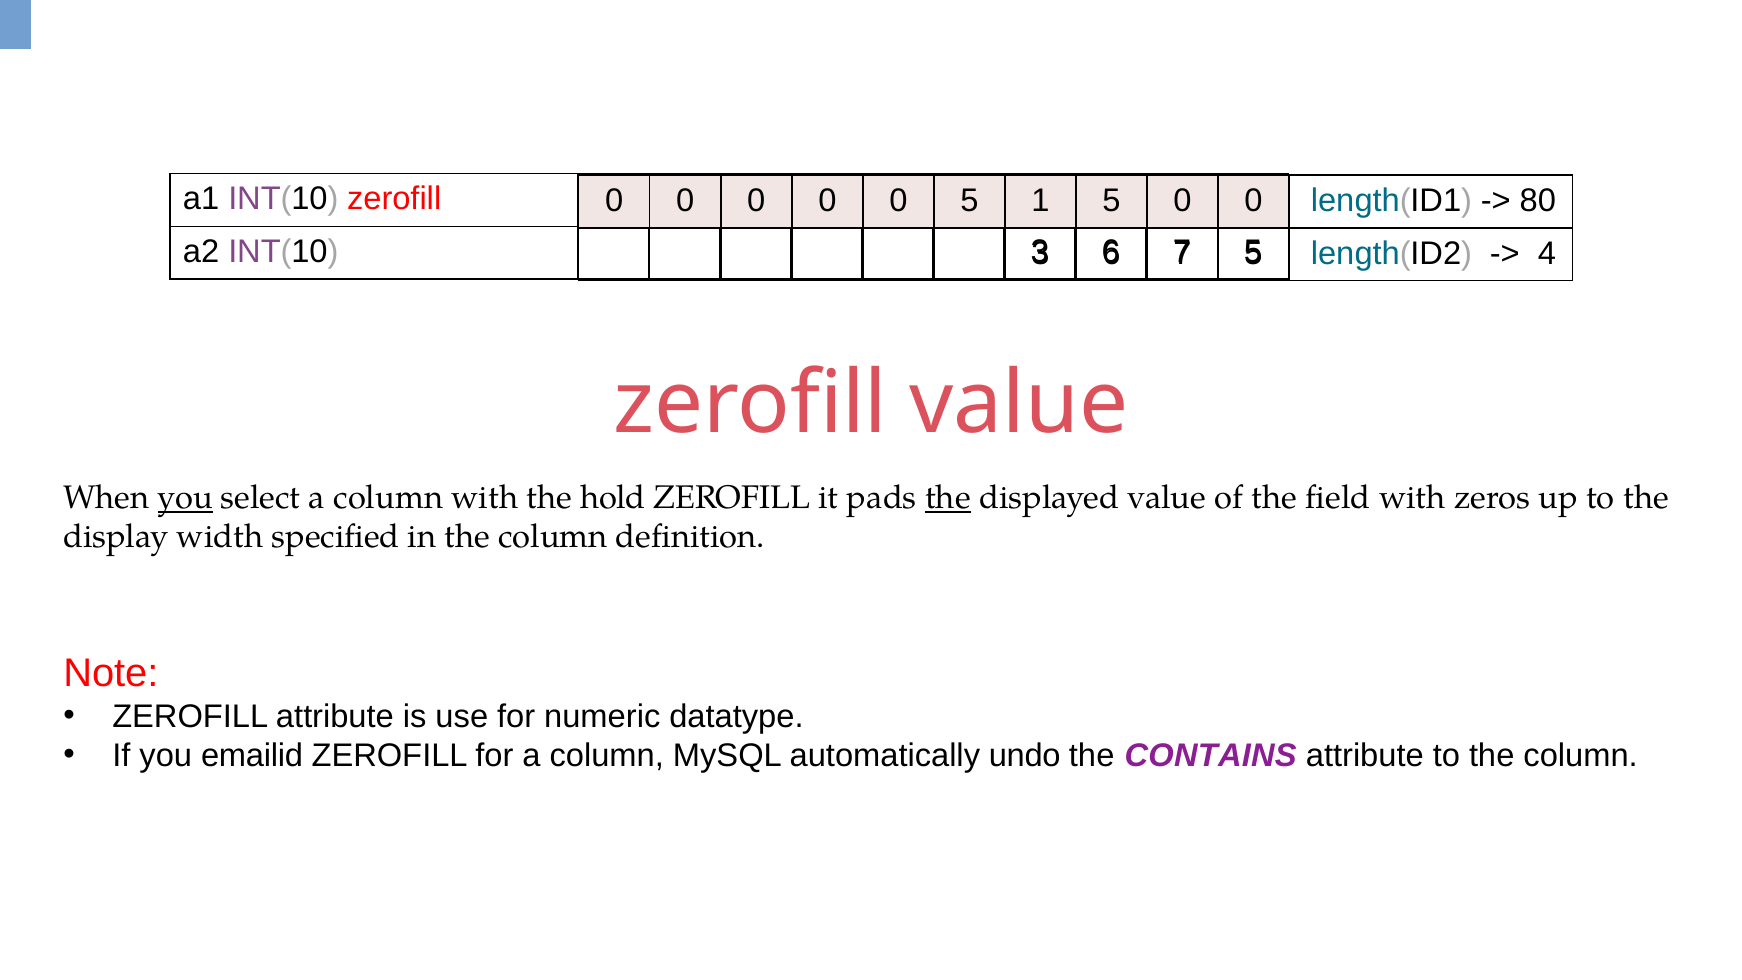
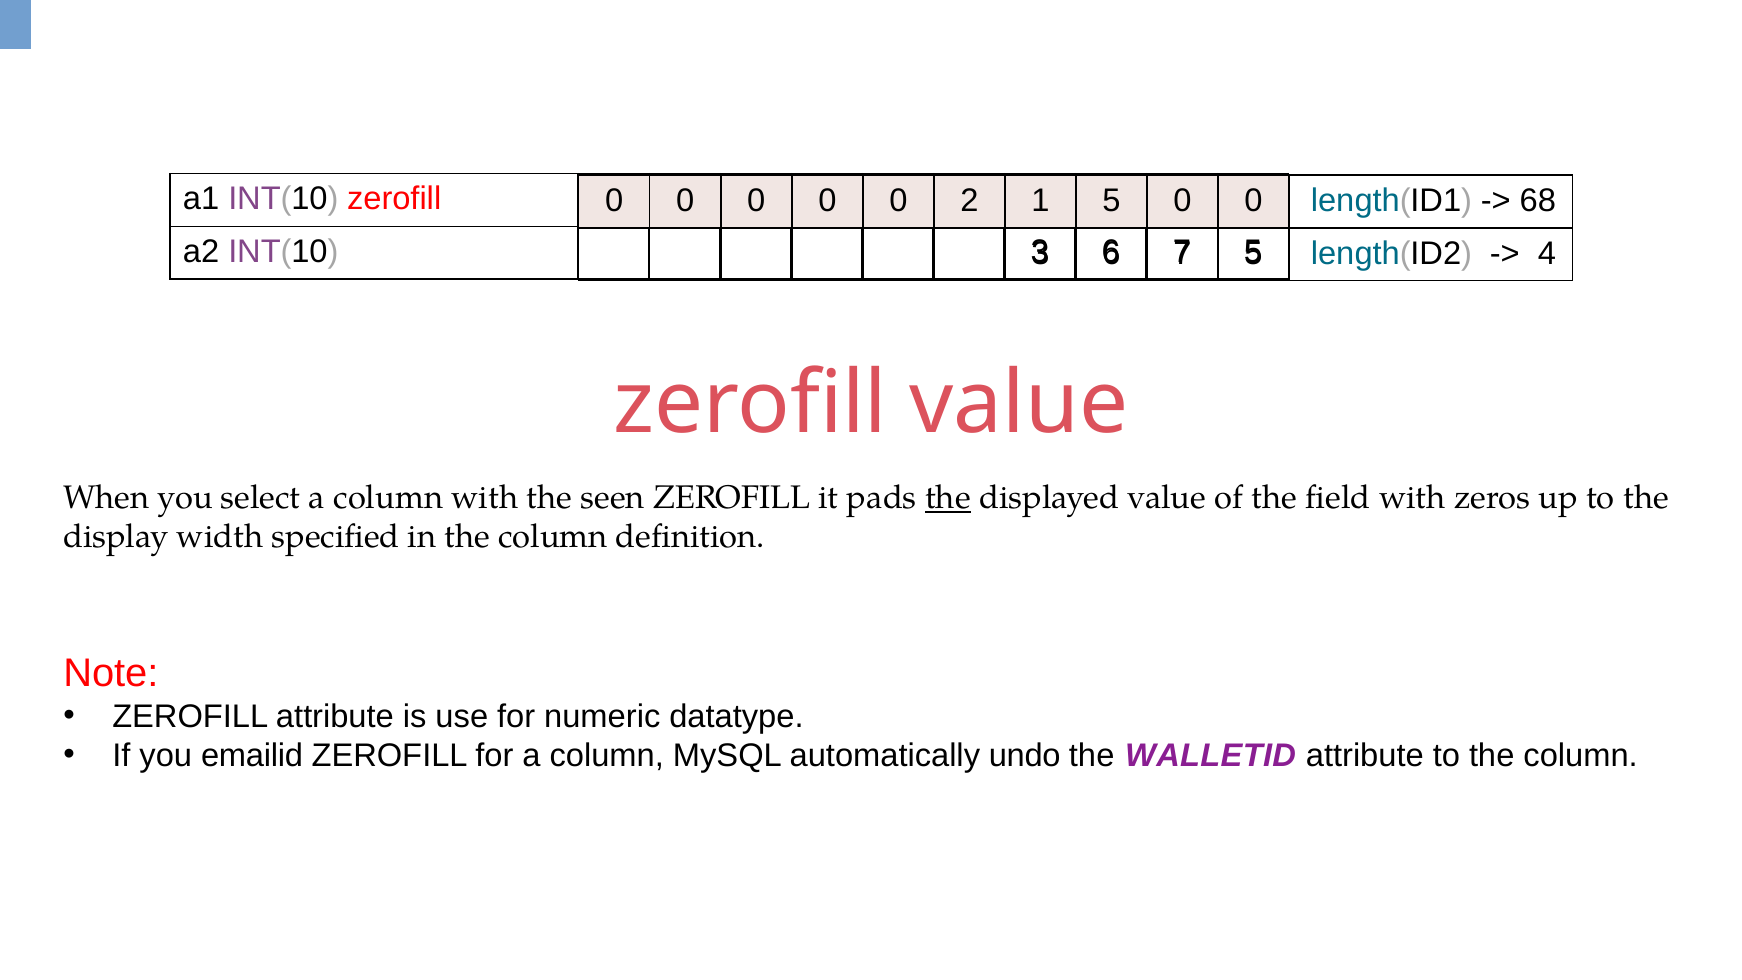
0 5: 5 -> 2 (969, 201)
80: 80 -> 68 (1538, 201)
you underline: present -> none (185, 498)
hold: hold -> seen (613, 498)
CONTAINS: CONTAINS -> WALLETID (1211, 756)
